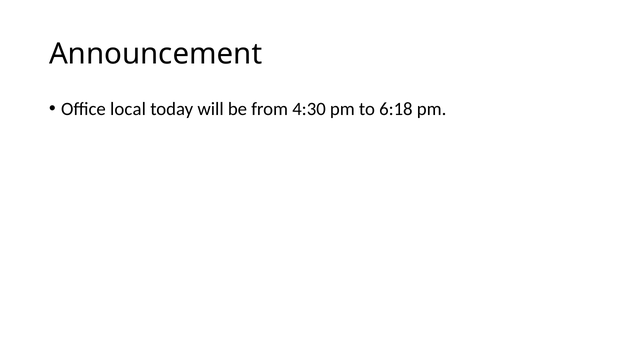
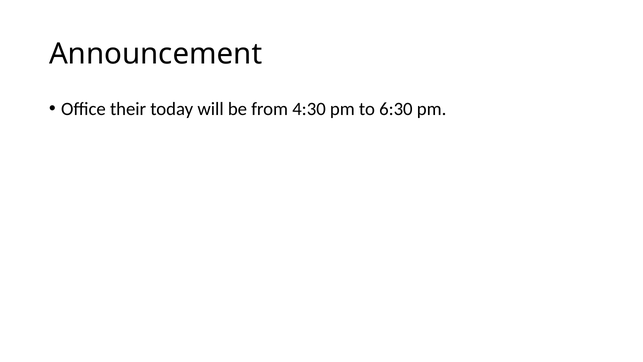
local: local -> their (128, 109)
6:18: 6:18 -> 6:30 (396, 109)
